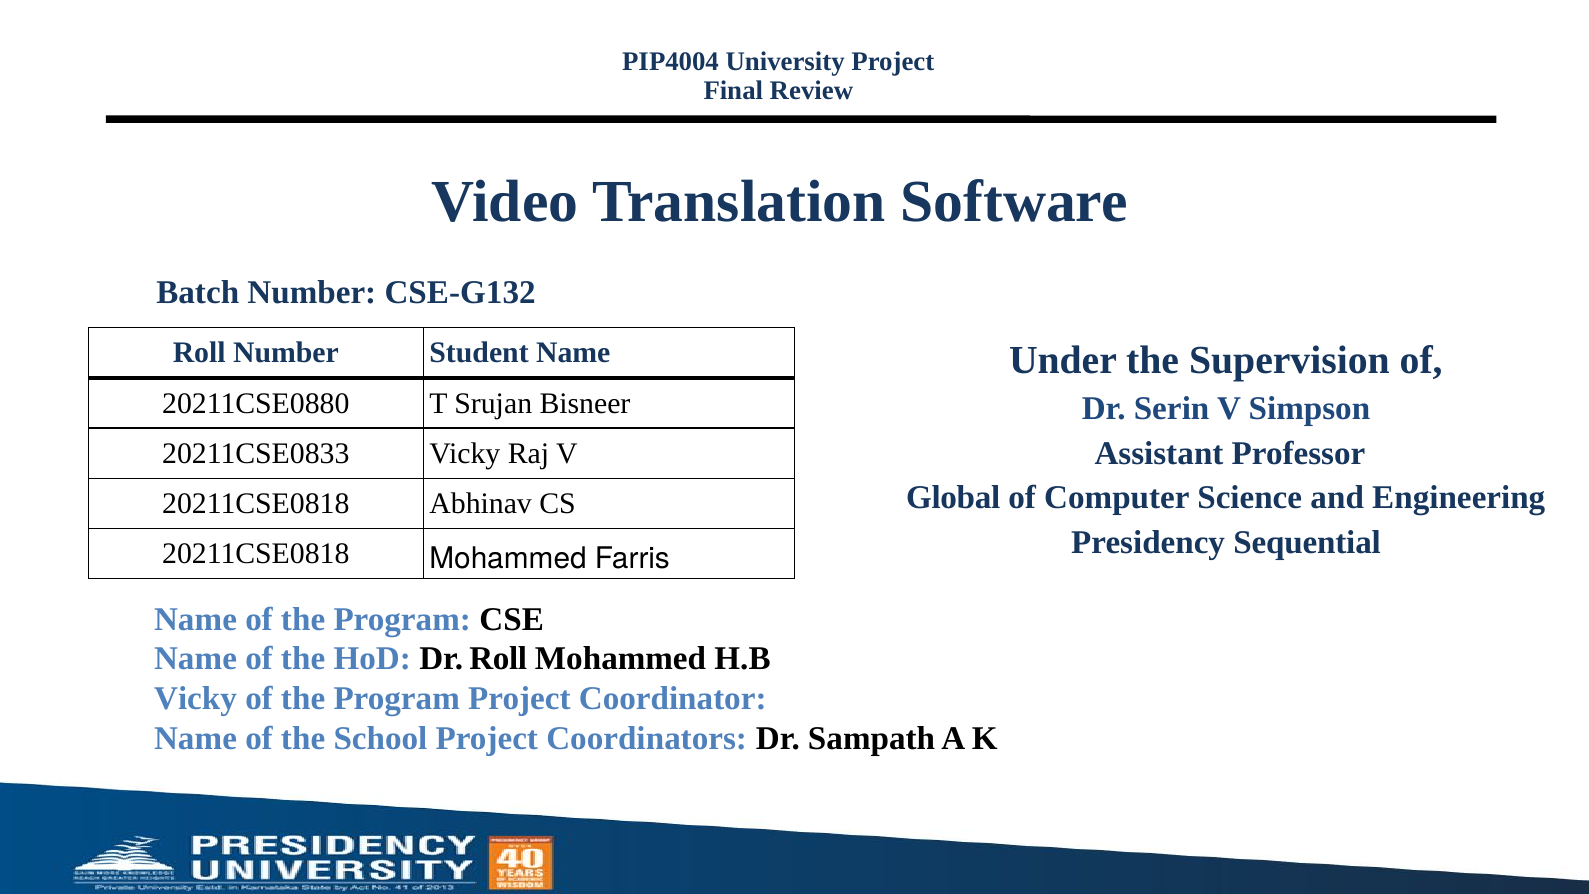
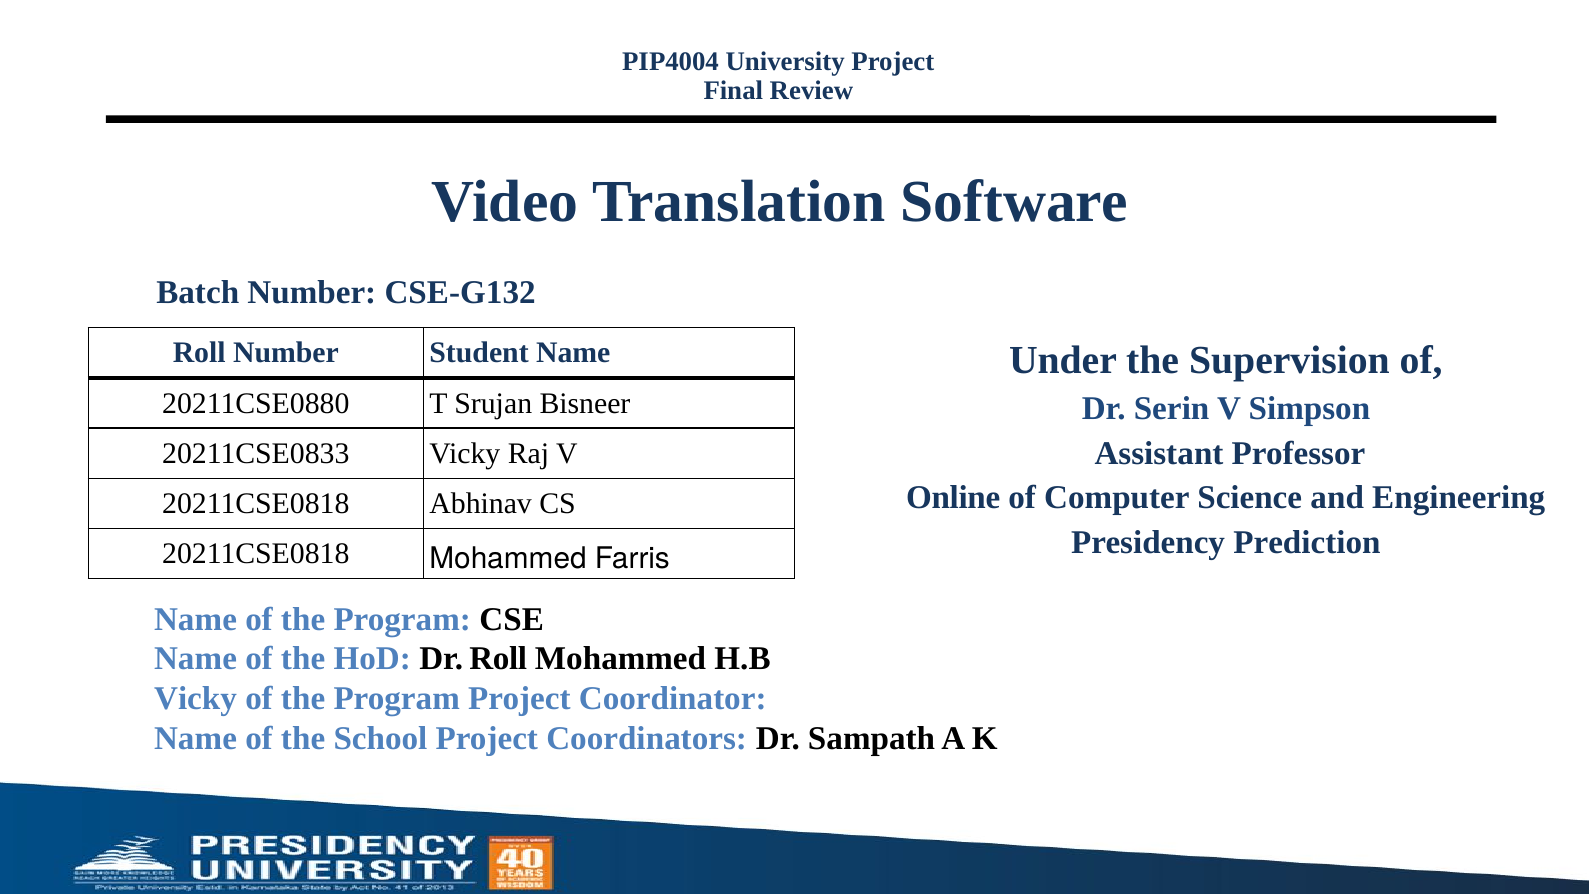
Global: Global -> Online (953, 498)
Sequential: Sequential -> Prediction (1307, 543)
